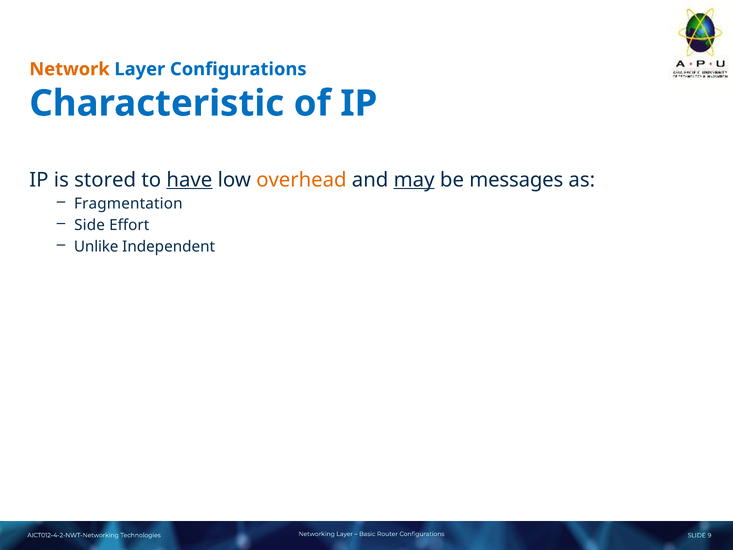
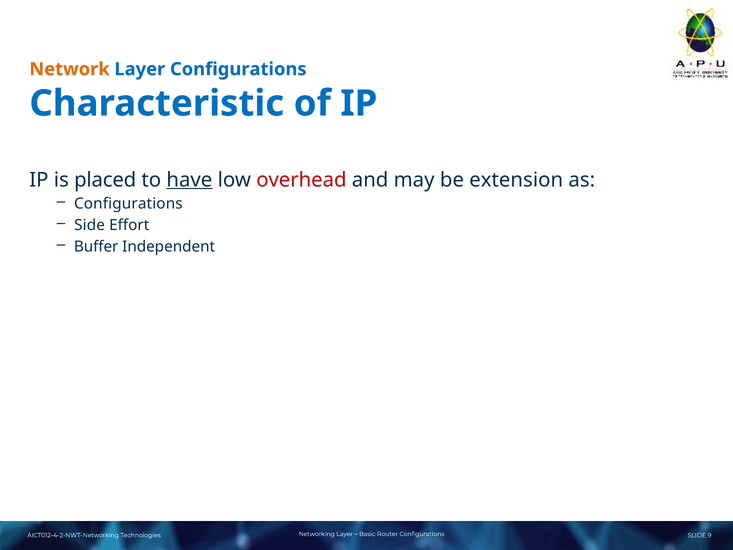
stored: stored -> placed (105, 180)
overhead colour: orange -> red (301, 180)
may underline: present -> none (414, 180)
messages: messages -> extension (516, 180)
Fragmentation: Fragmentation -> Configurations (128, 204)
Unlike: Unlike -> Buffer (96, 247)
